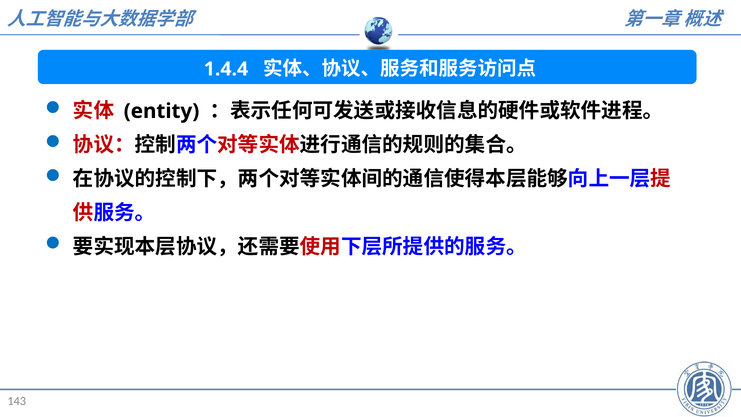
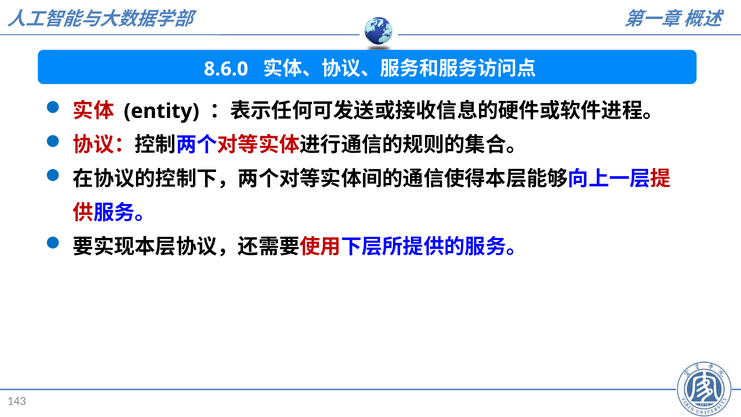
1.4.4: 1.4.4 -> 8.6.0 (226, 69)
